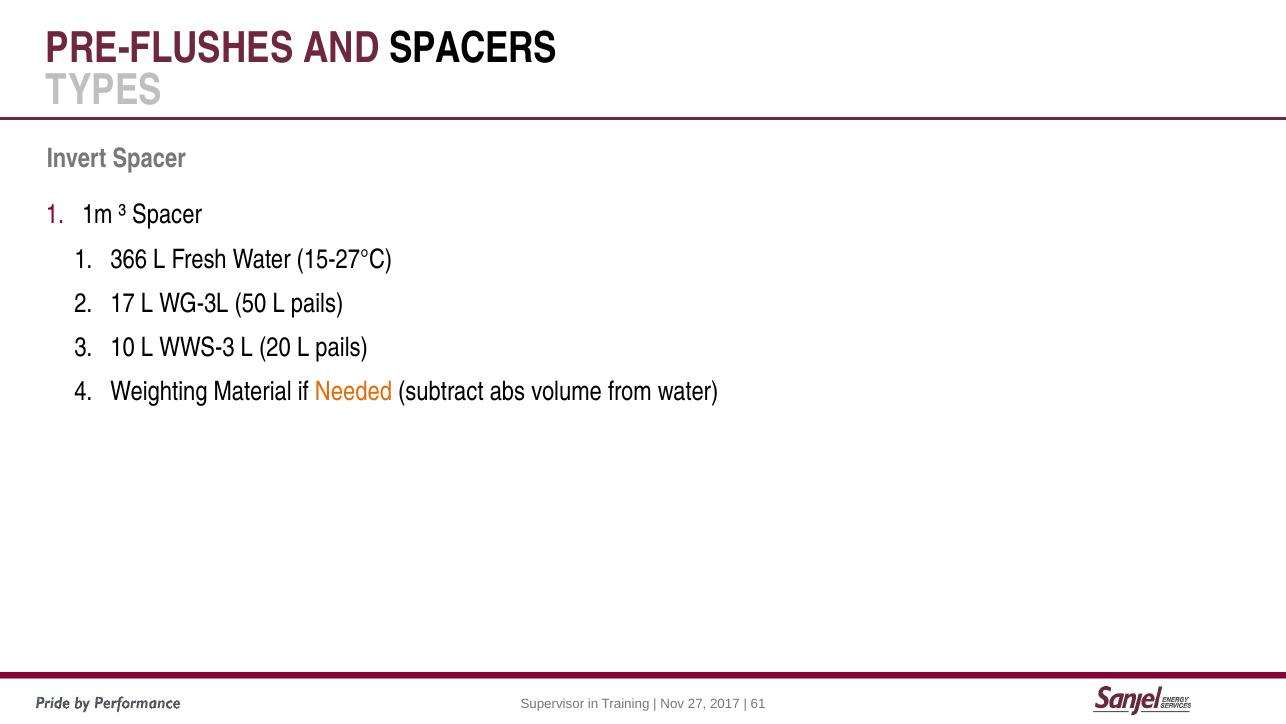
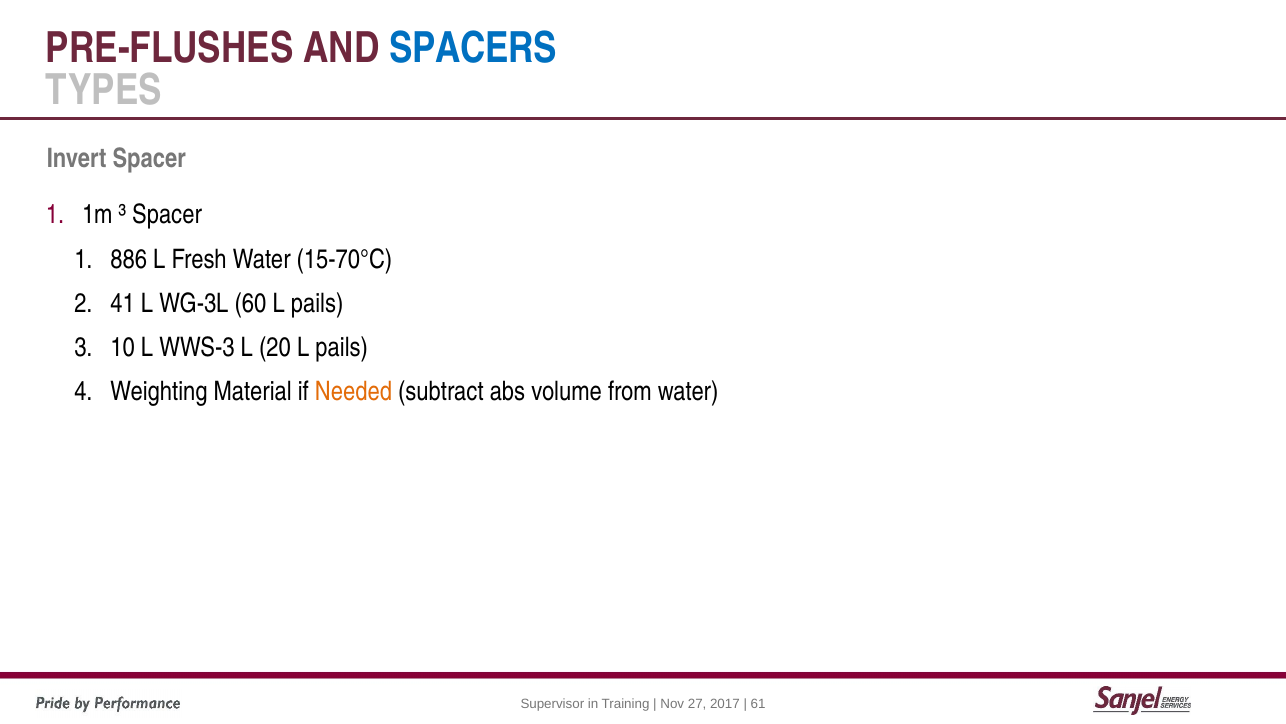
SPACERS colour: black -> blue (473, 49)
366: 366 -> 886 (129, 259)
15-27°C: 15-27°C -> 15-70°C (344, 259)
17: 17 -> 41 (123, 303)
50: 50 -> 60 (251, 303)
